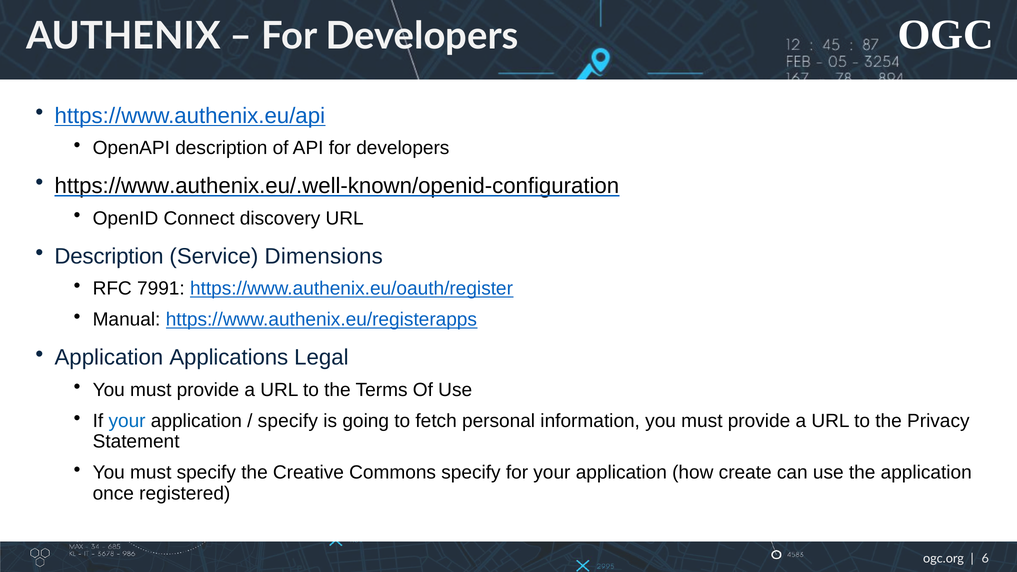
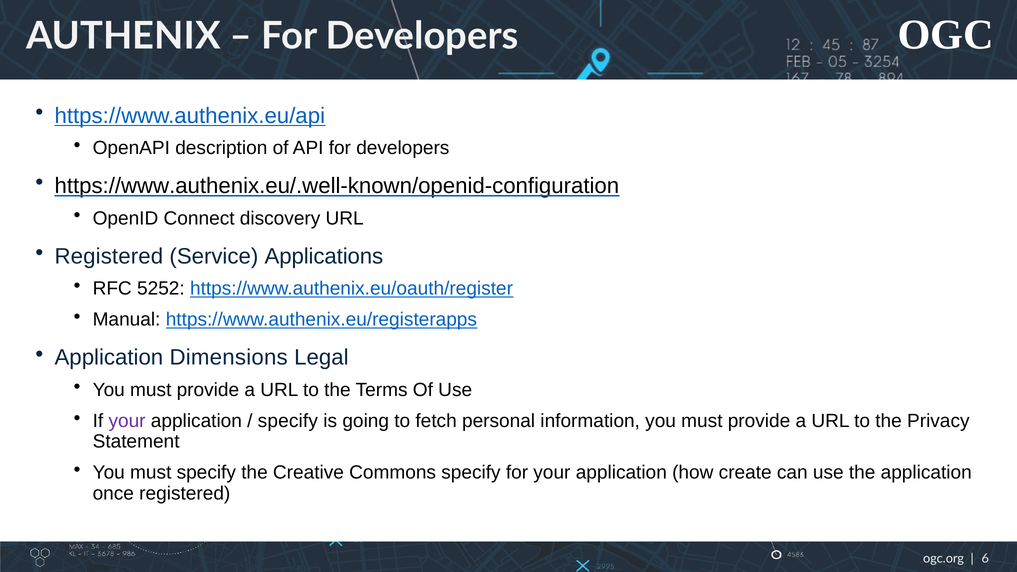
Description: Description -> Registered (109, 256)
Dimensions: Dimensions -> Applications (324, 256)
7991: 7991 -> 5252 (161, 289)
Applications: Applications -> Dimensions (229, 358)
your colour: blue -> purple (127, 421)
